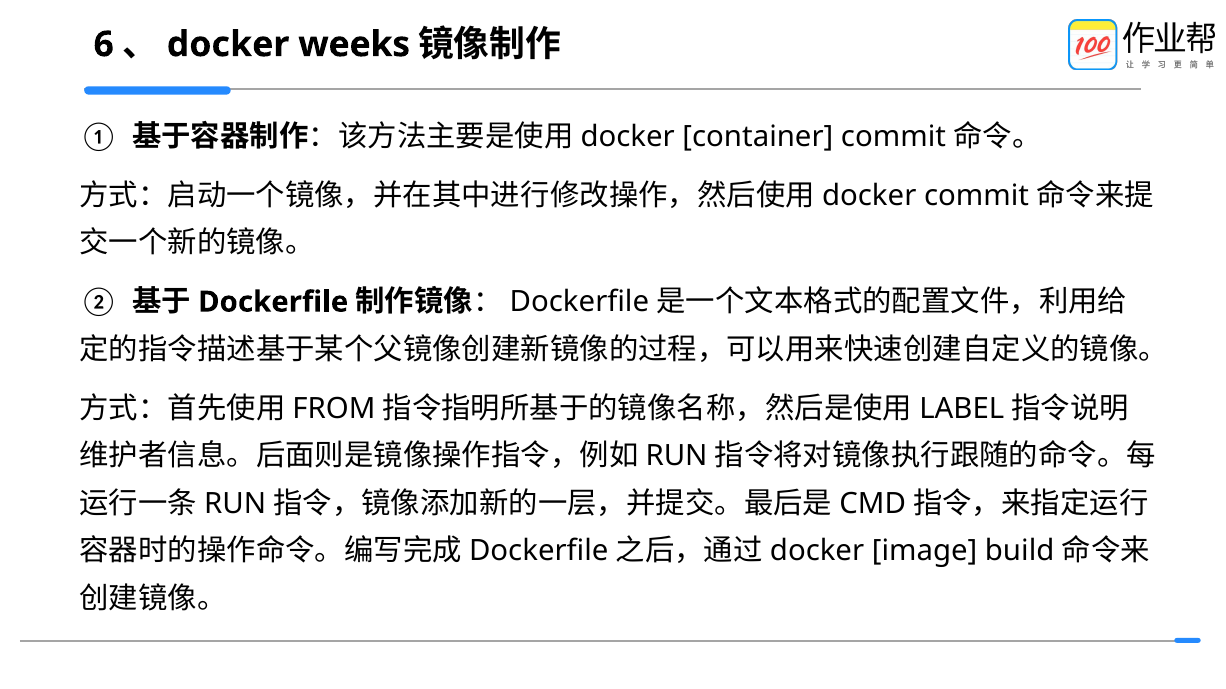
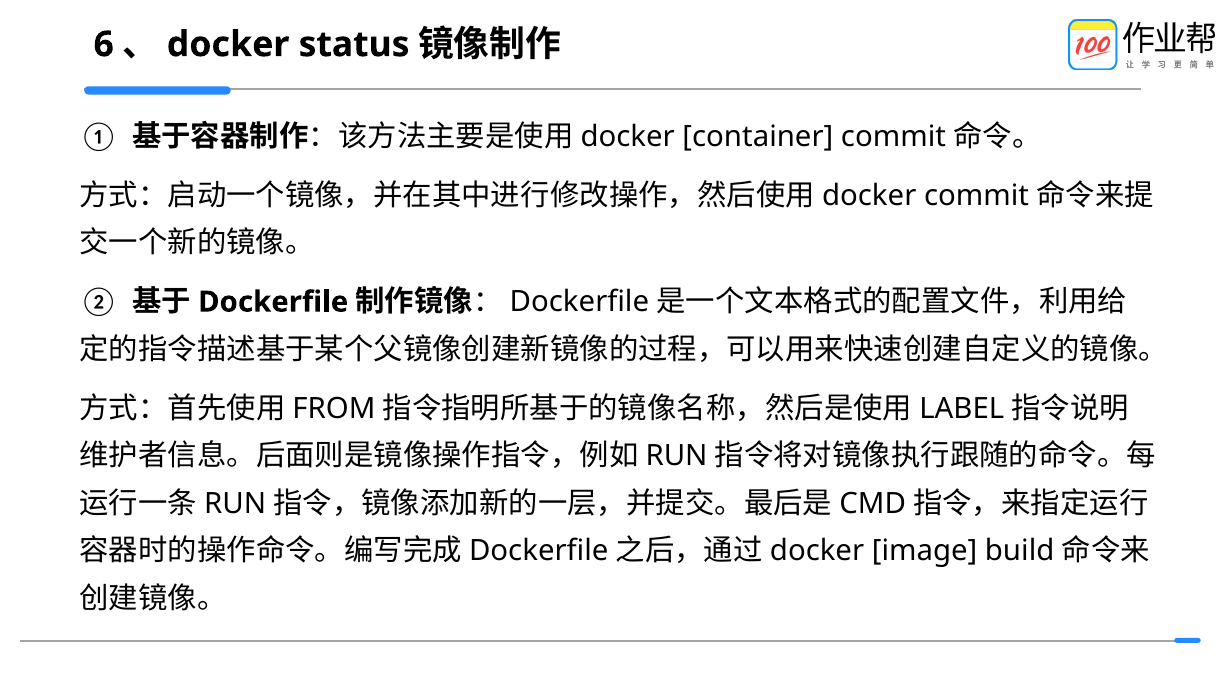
weeks: weeks -> status (354, 44)
